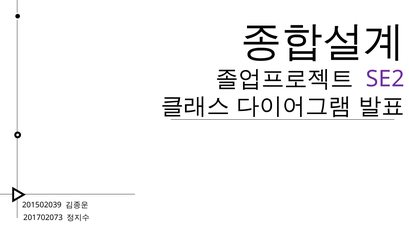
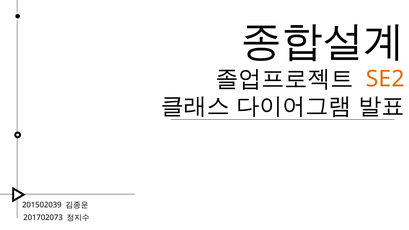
SE2 colour: purple -> orange (385, 79)
